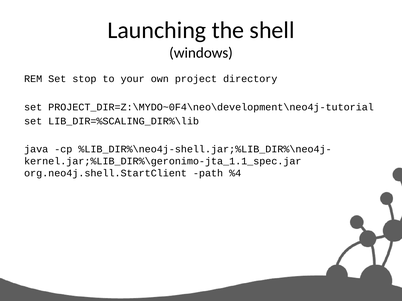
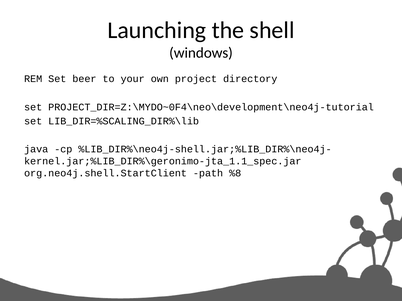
stop: stop -> beer (84, 79)
%4: %4 -> %8 (235, 174)
